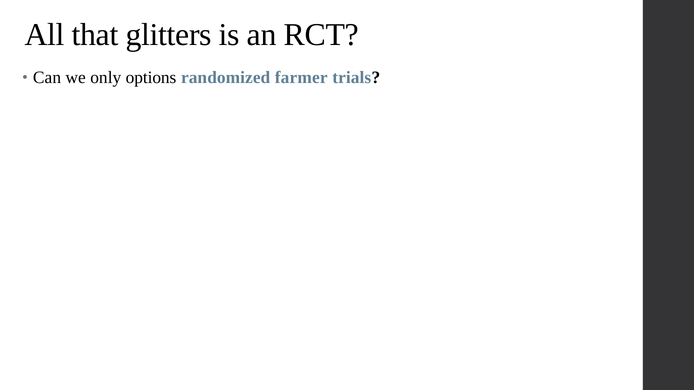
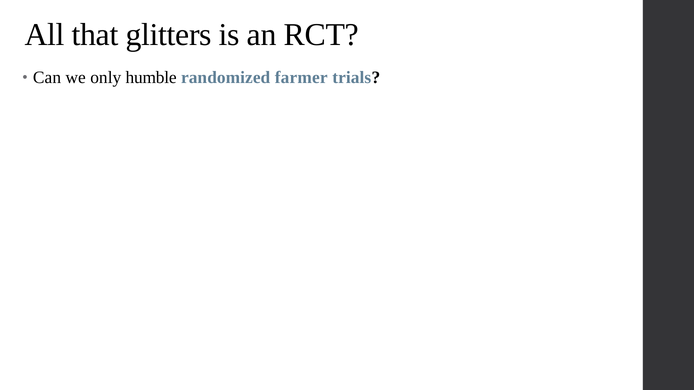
options: options -> humble (151, 78)
